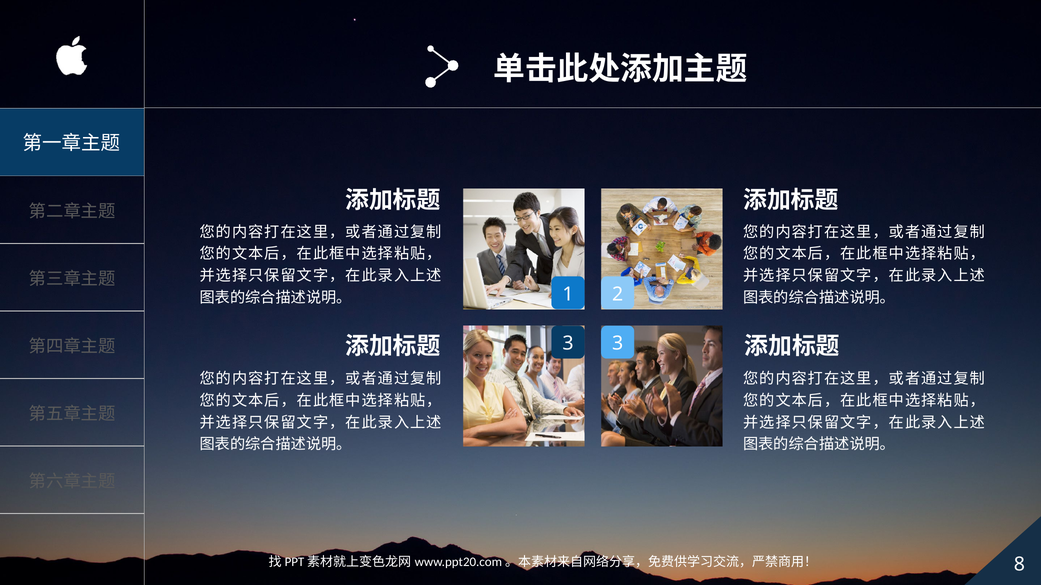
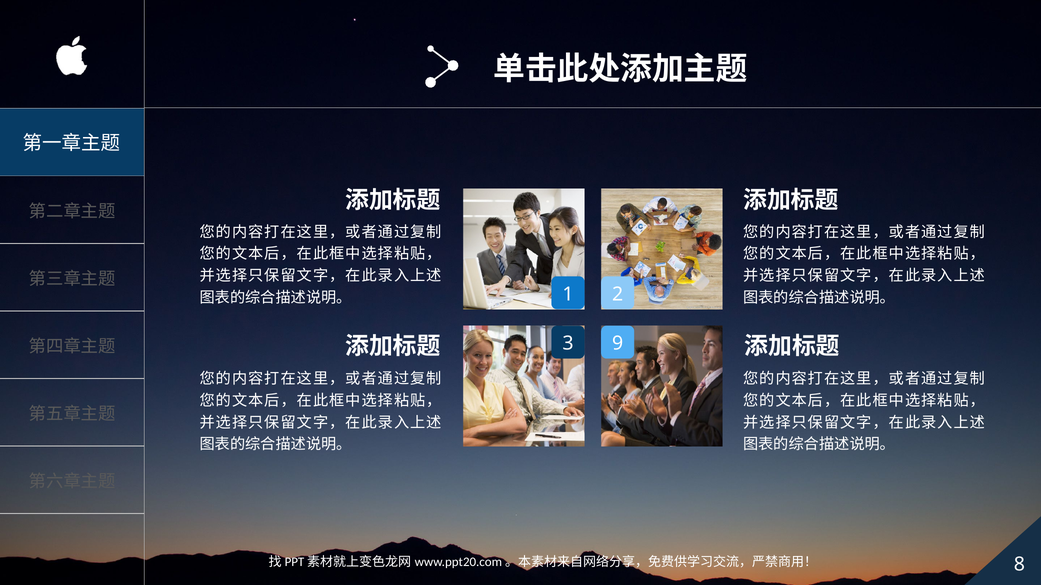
3 3: 3 -> 9 (618, 344)
